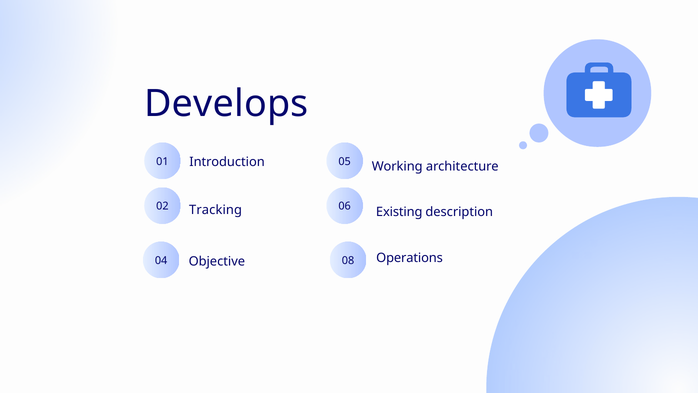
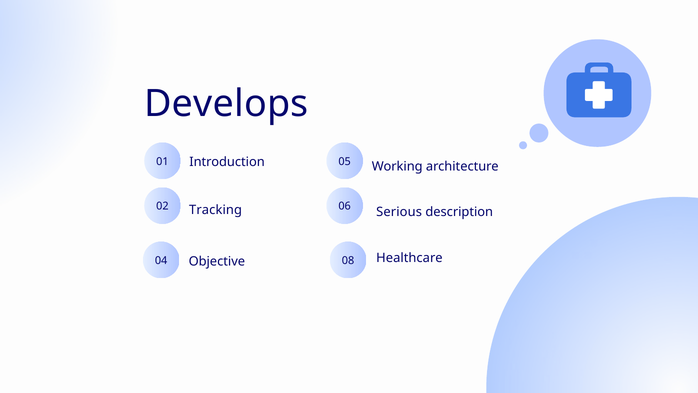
Existing: Existing -> Serious (399, 212)
Operations: Operations -> Healthcare (409, 258)
